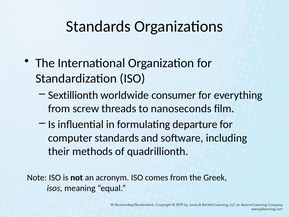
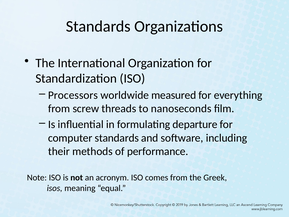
Sextillionth: Sextillionth -> Processors (73, 95)
consumer: consumer -> measured (174, 95)
quadrillionth: quadrillionth -> performance (158, 151)
